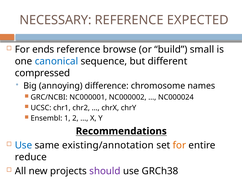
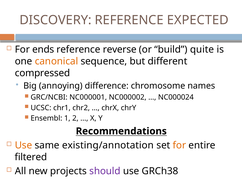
NECESSARY: NECESSARY -> DISCOVERY (55, 20)
browse: browse -> reverse (120, 49)
small: small -> quite (202, 49)
canonical colour: blue -> orange (56, 61)
Use colour: blue -> orange (24, 145)
reduce: reduce -> filtered (31, 157)
